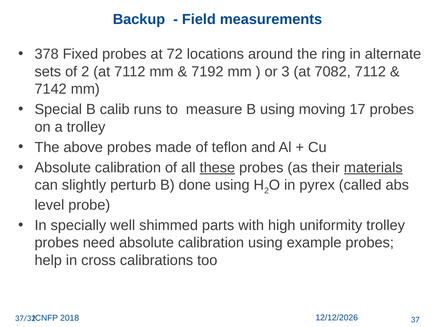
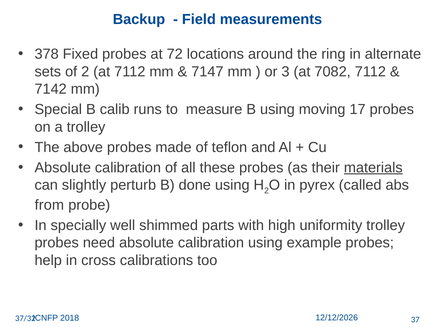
7192: 7192 -> 7147 (207, 71)
these underline: present -> none (217, 167)
level: level -> from (49, 204)
